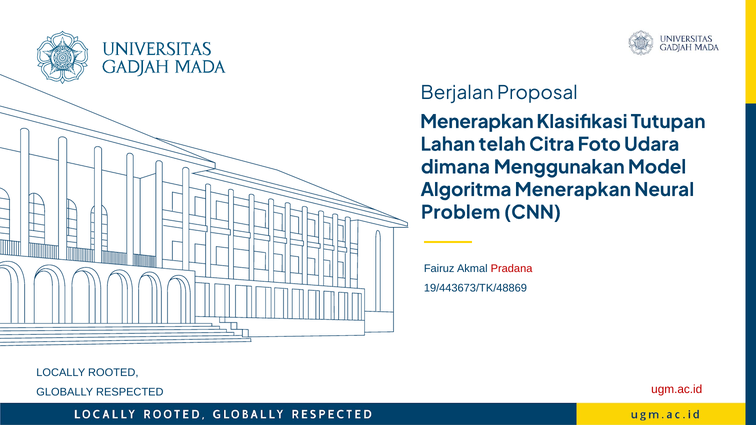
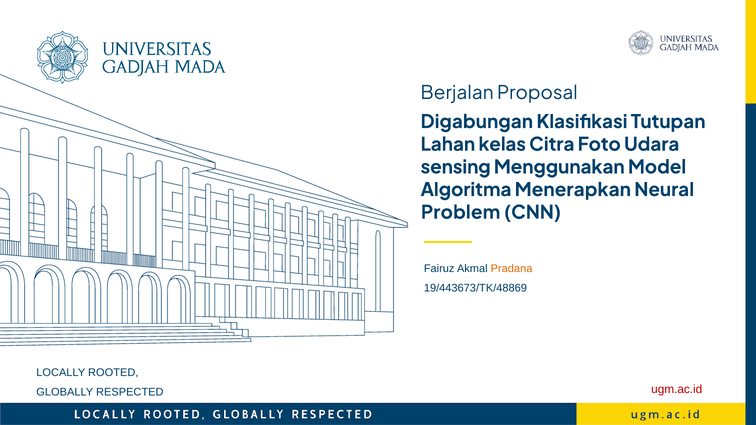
Menerapkan: Menerapkan -> Digabungan (477, 122)
telah: telah -> kelas (502, 145)
dimana: dimana -> sensing (456, 167)
Pradana colour: red -> orange (512, 269)
